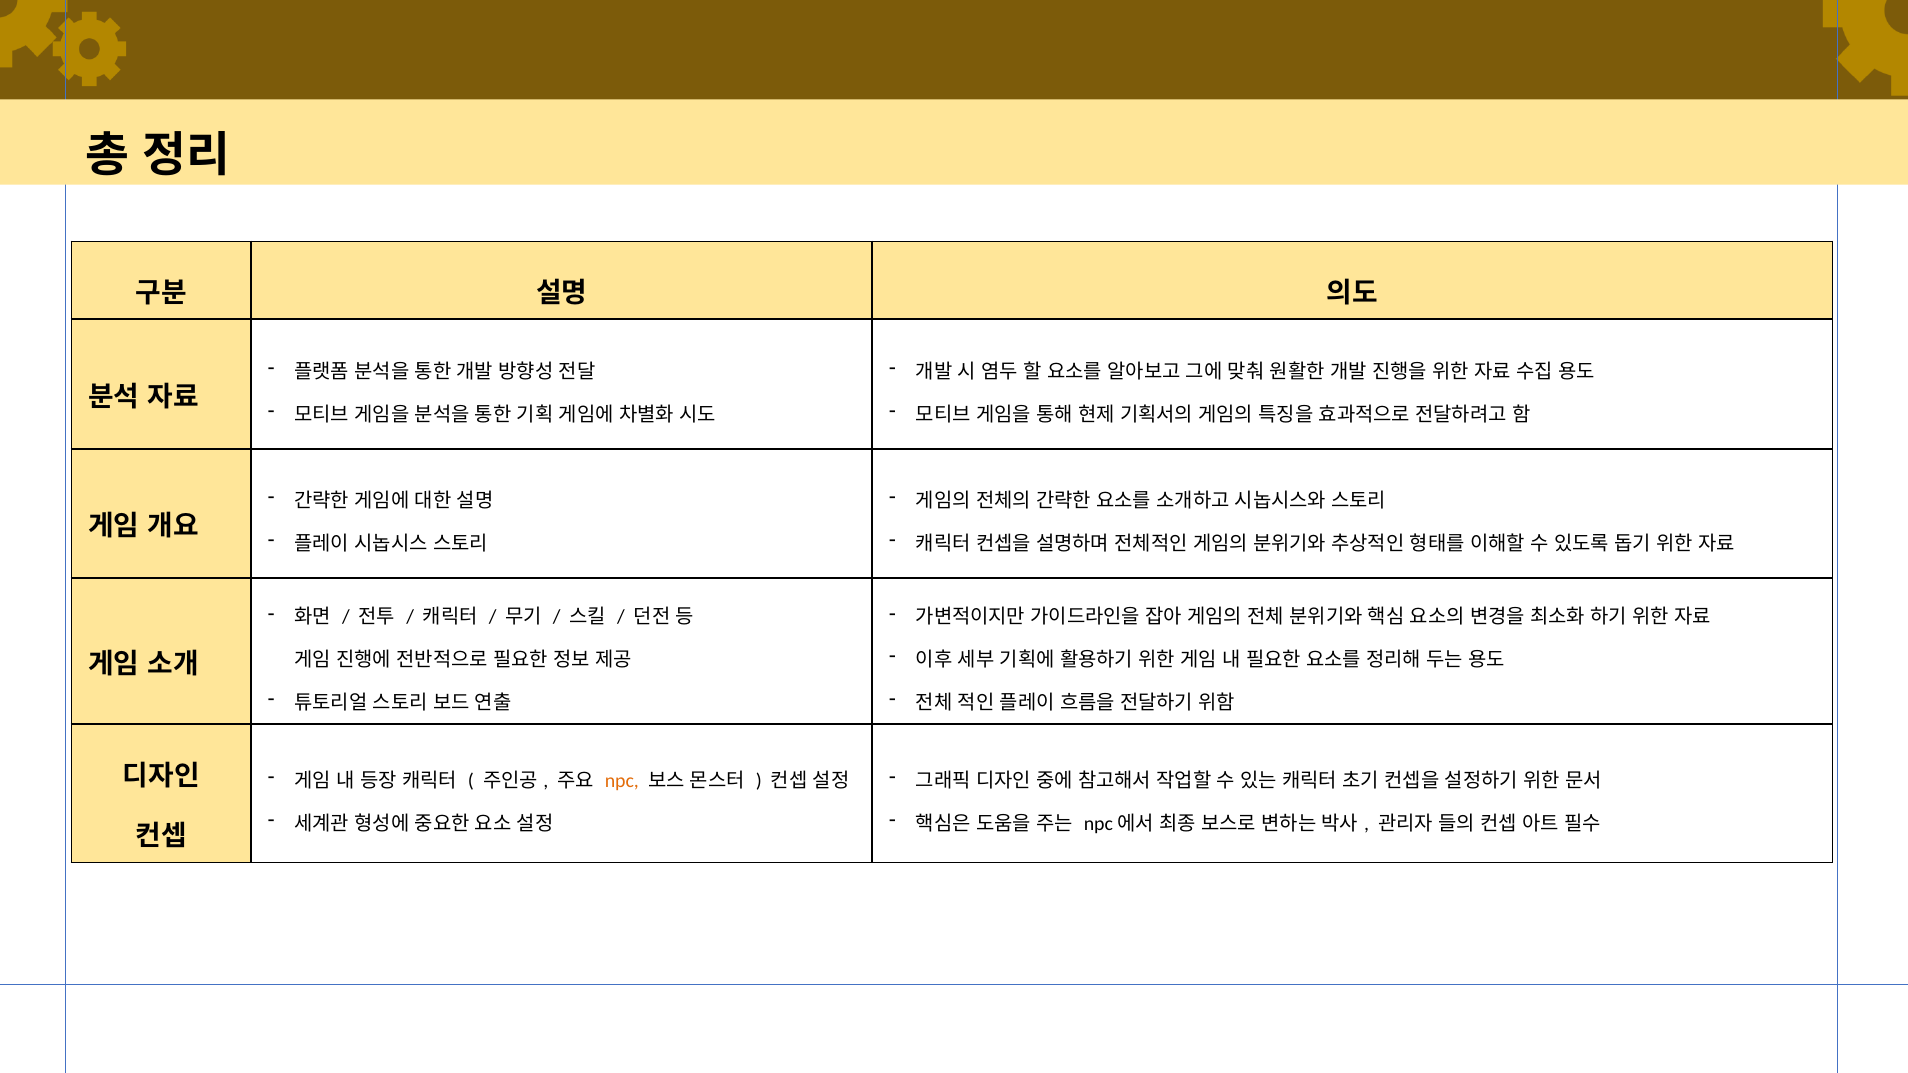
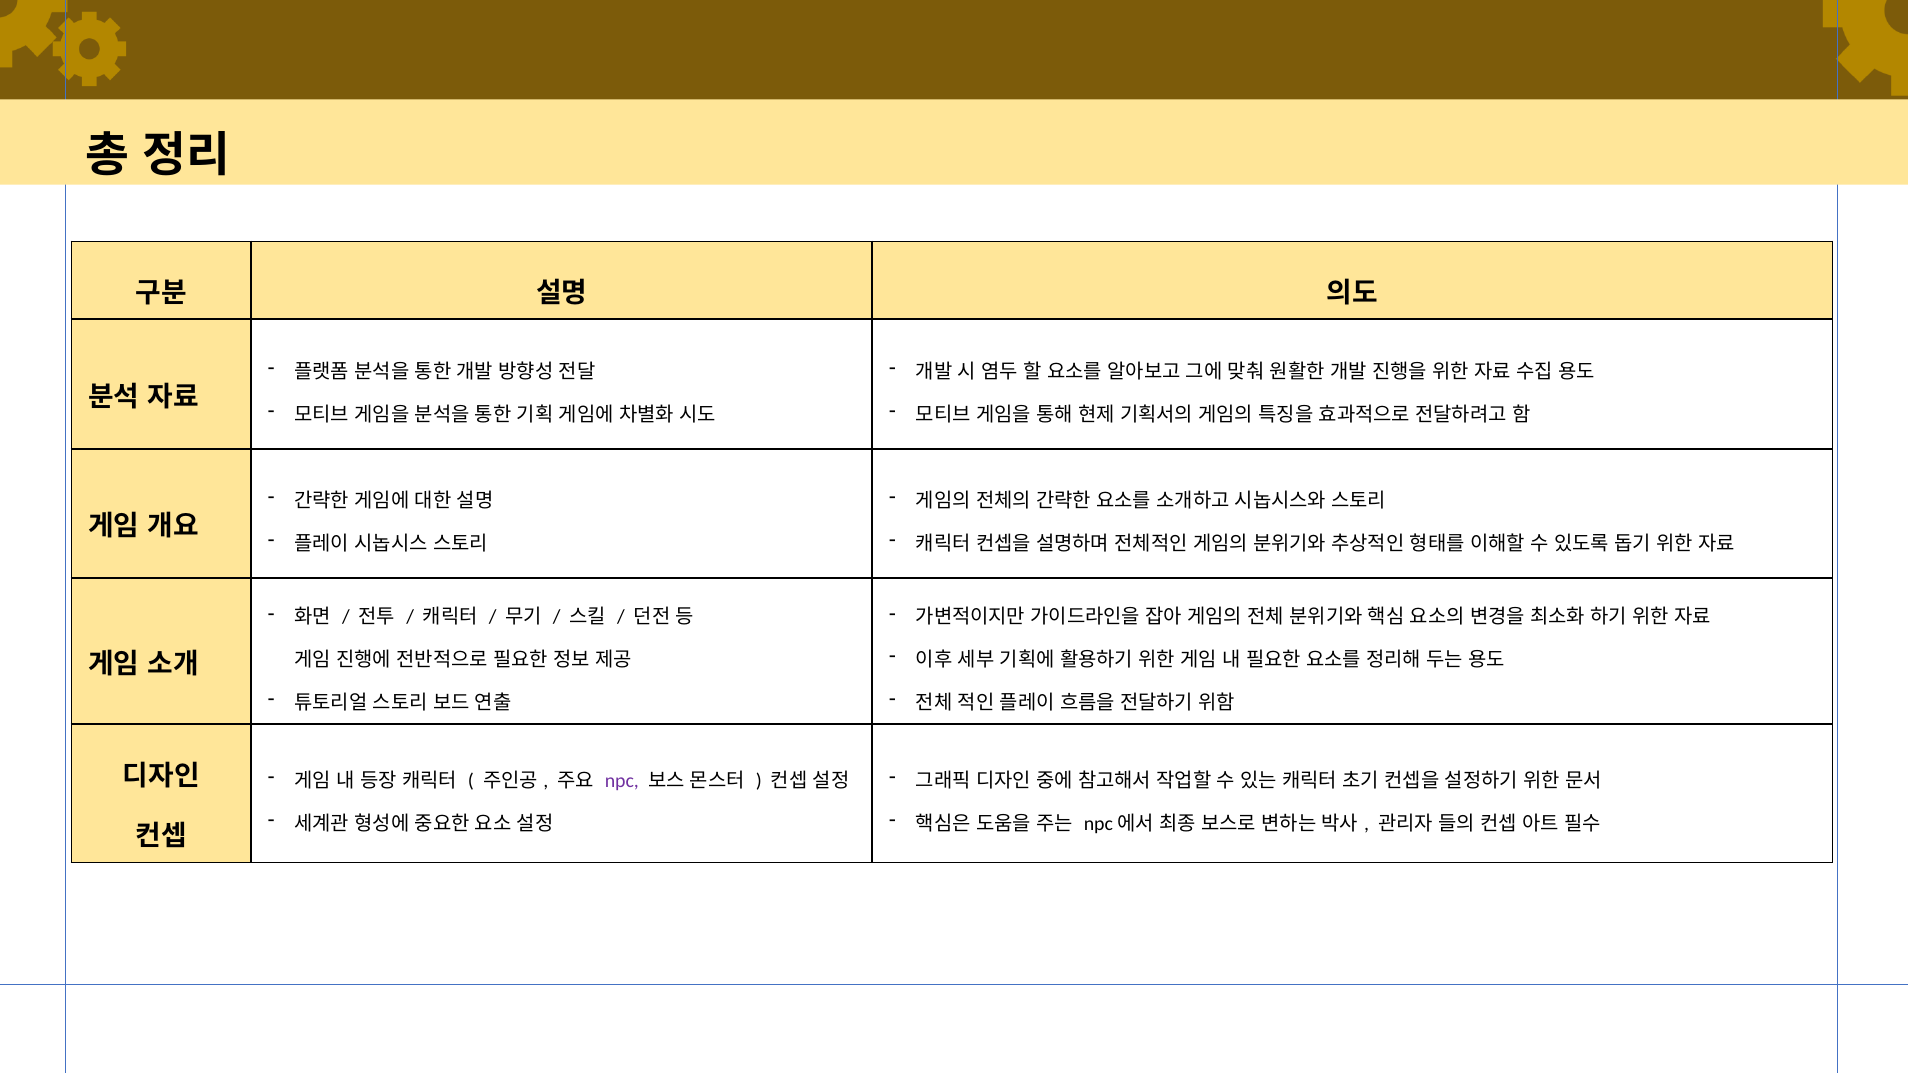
npc colour: orange -> purple (622, 781)
